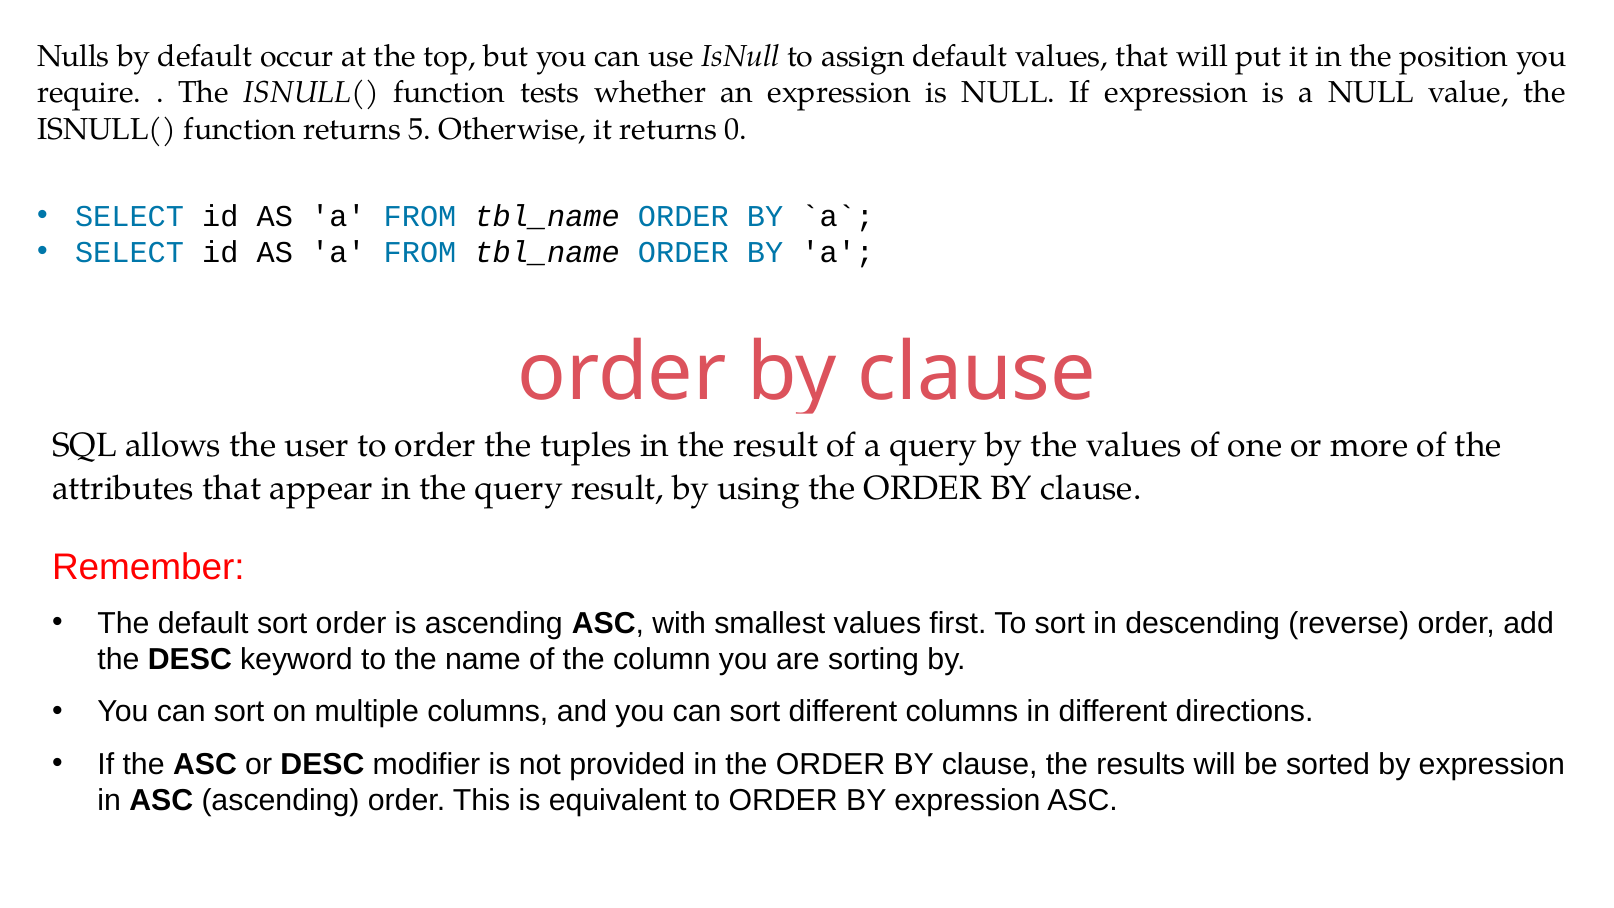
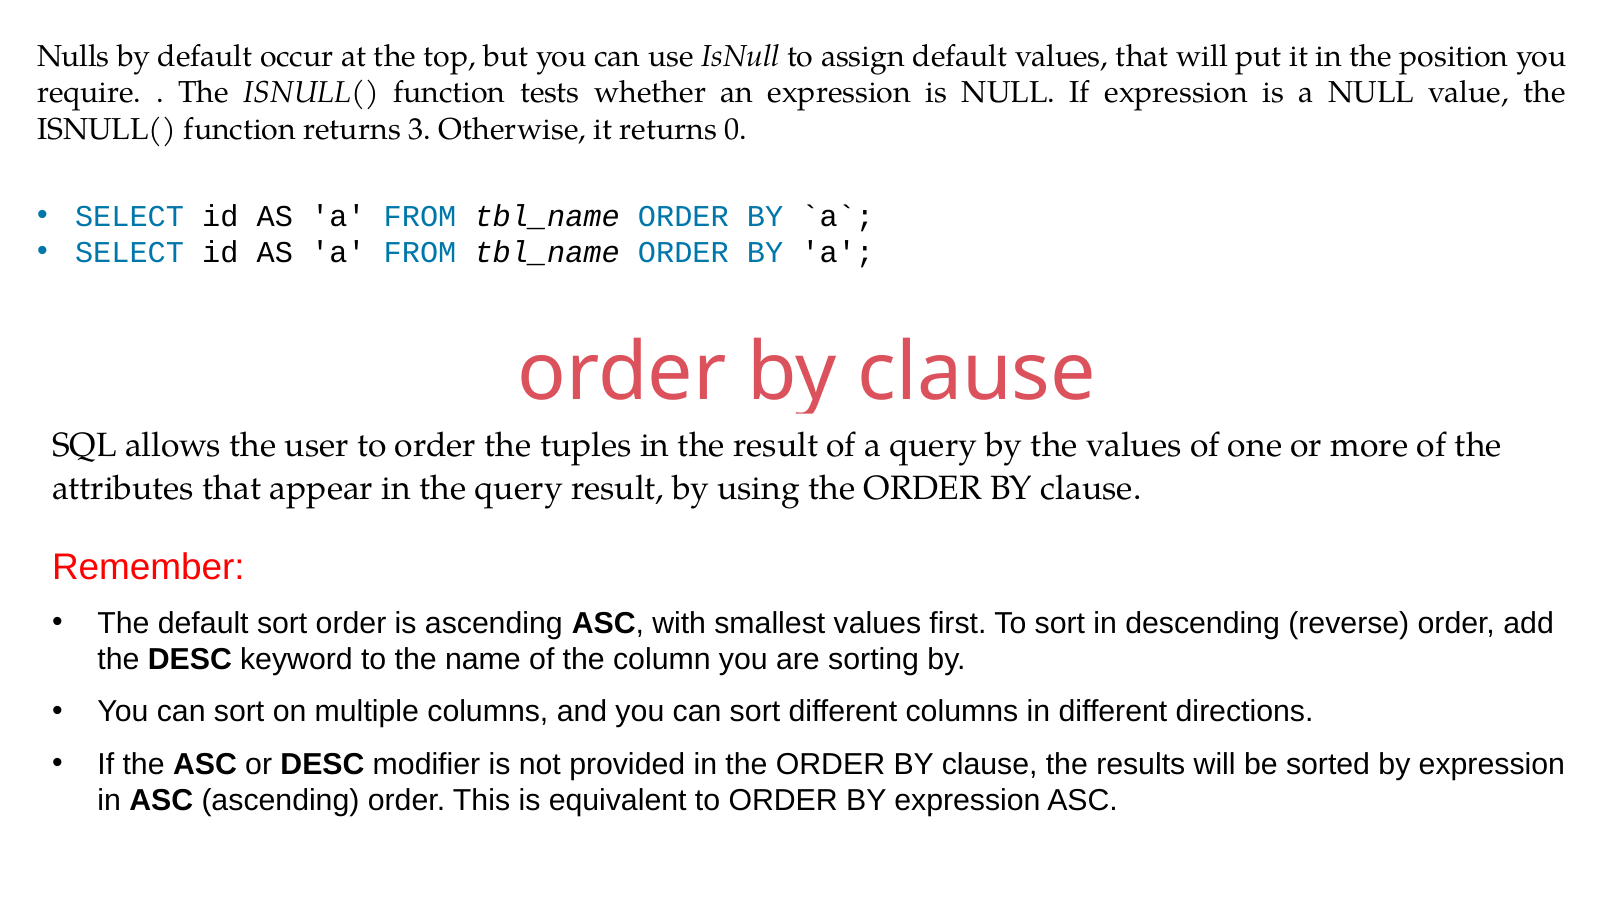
5: 5 -> 3 (420, 129)
